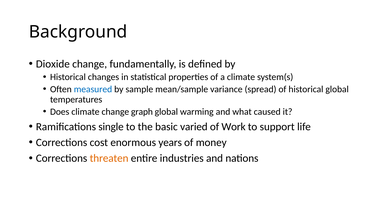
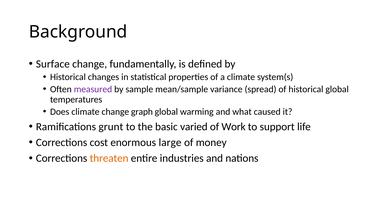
Dioxide: Dioxide -> Surface (53, 64)
measured colour: blue -> purple (93, 89)
single: single -> grunt (111, 126)
years: years -> large (170, 142)
